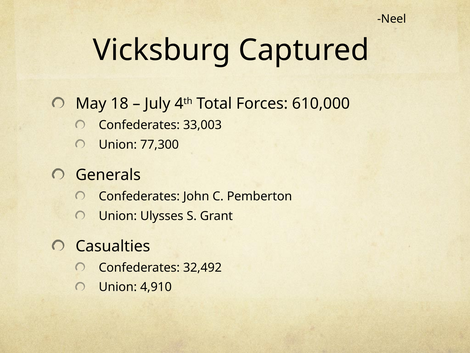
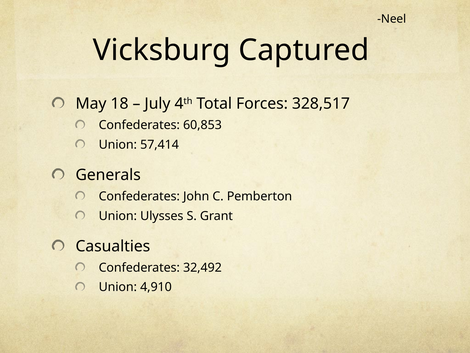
610,000: 610,000 -> 328,517 (321, 104)
33,003: 33,003 -> 60,853 (202, 125)
77,300: 77,300 -> 57,414 (160, 144)
